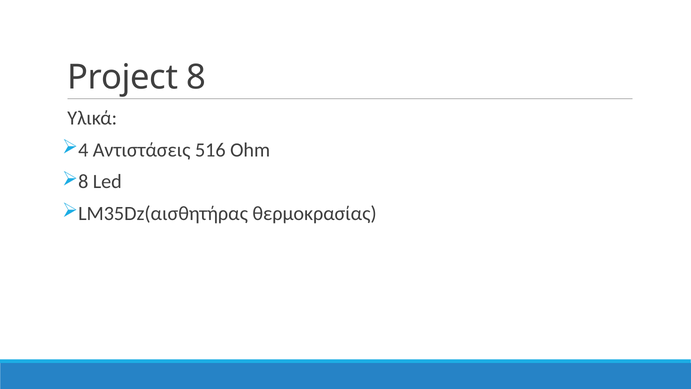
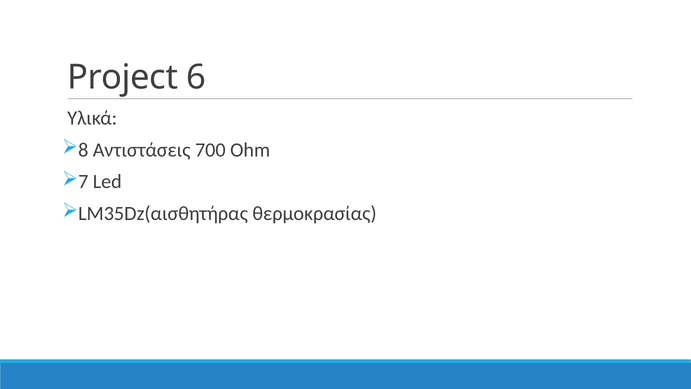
Project 8: 8 -> 6 (196, 77)
4: 4 -> 8 (83, 150)
516: 516 -> 700 (210, 150)
8: 8 -> 7 (83, 182)
